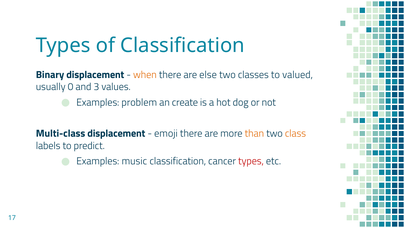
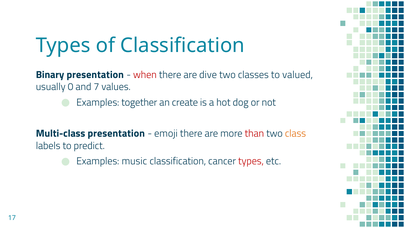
Binary displacement: displacement -> presentation (95, 75)
when colour: orange -> red (145, 75)
else: else -> dive (208, 75)
3: 3 -> 7 (96, 87)
problem: problem -> together (139, 102)
Multi-class displacement: displacement -> presentation (116, 133)
than colour: orange -> red (254, 133)
